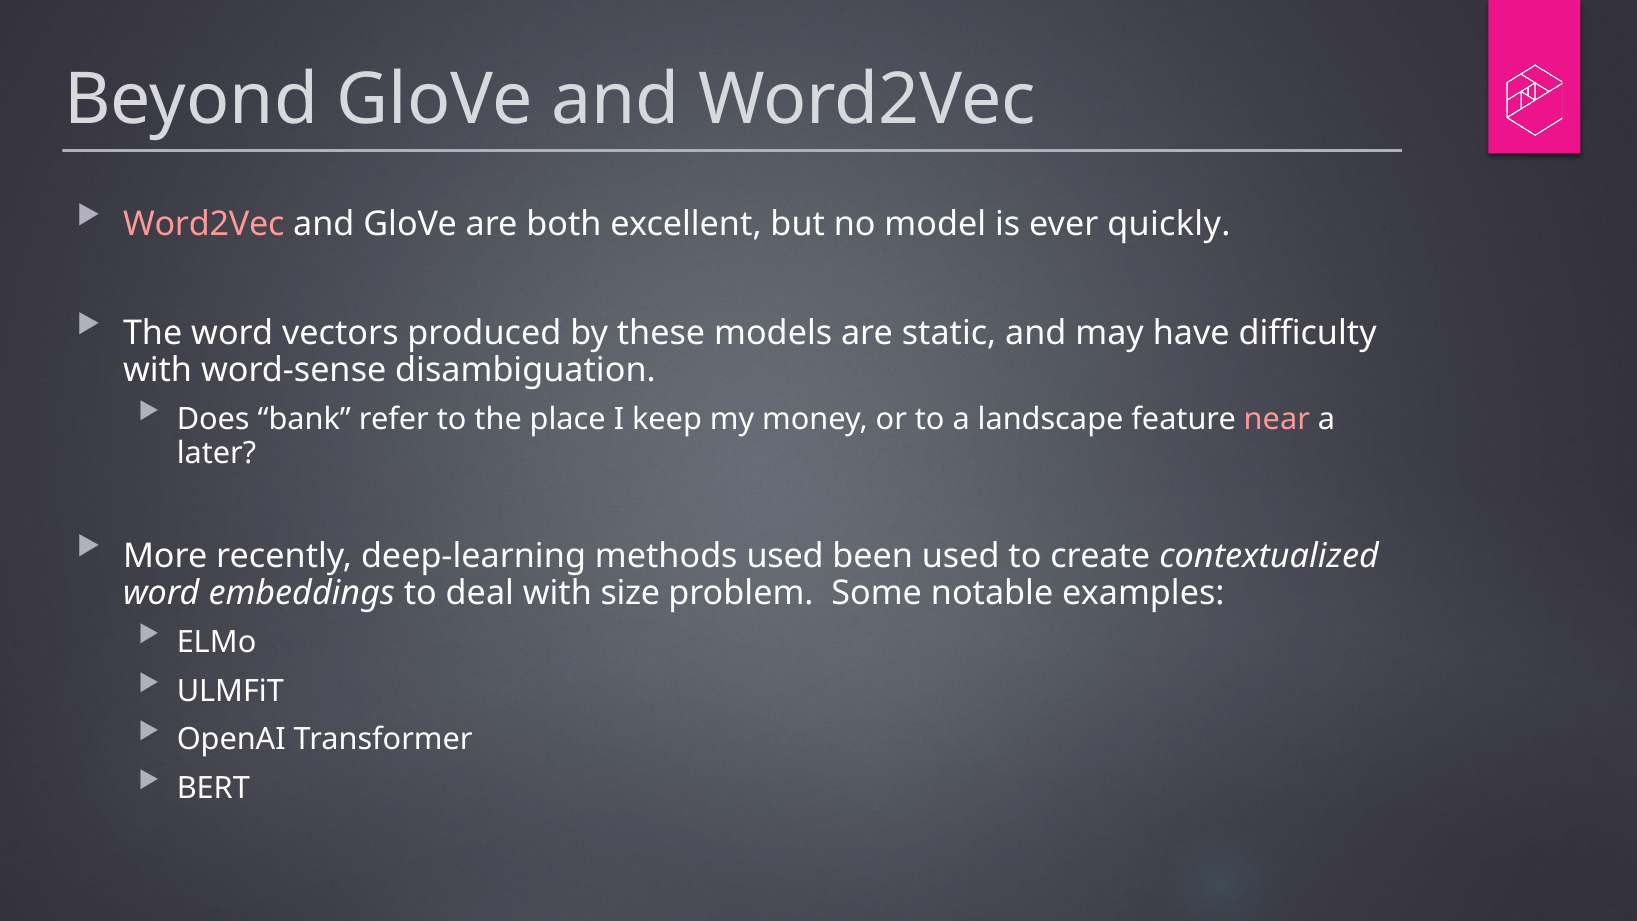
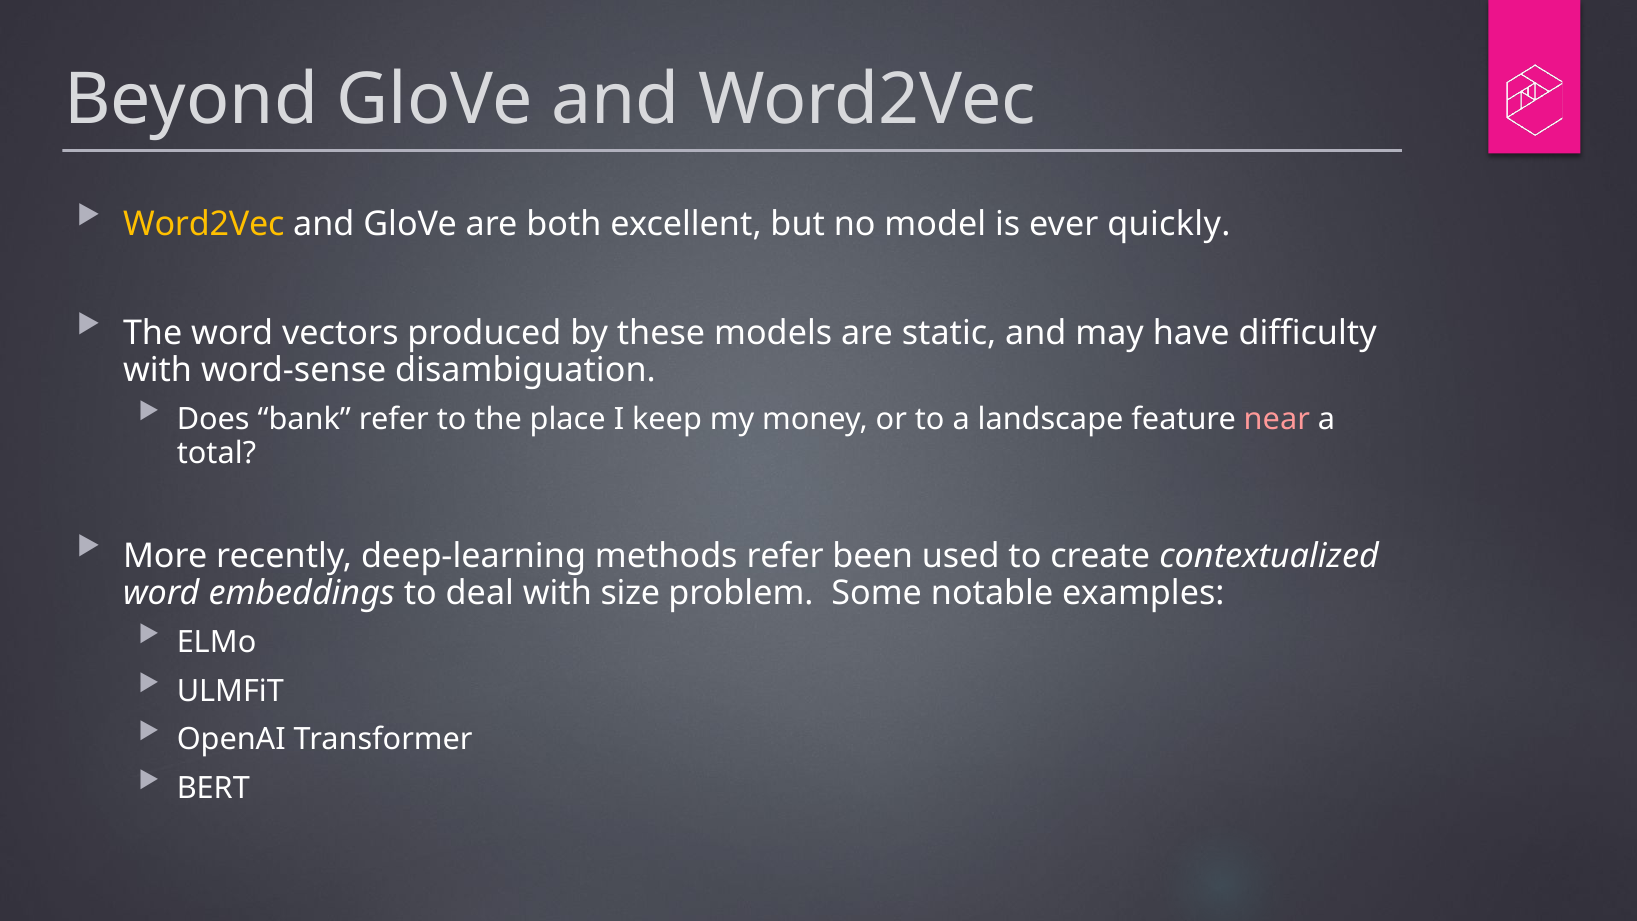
Word2Vec colour: pink -> yellow (204, 225)
later: later -> total (216, 453)
methods used: used -> refer (785, 556)
